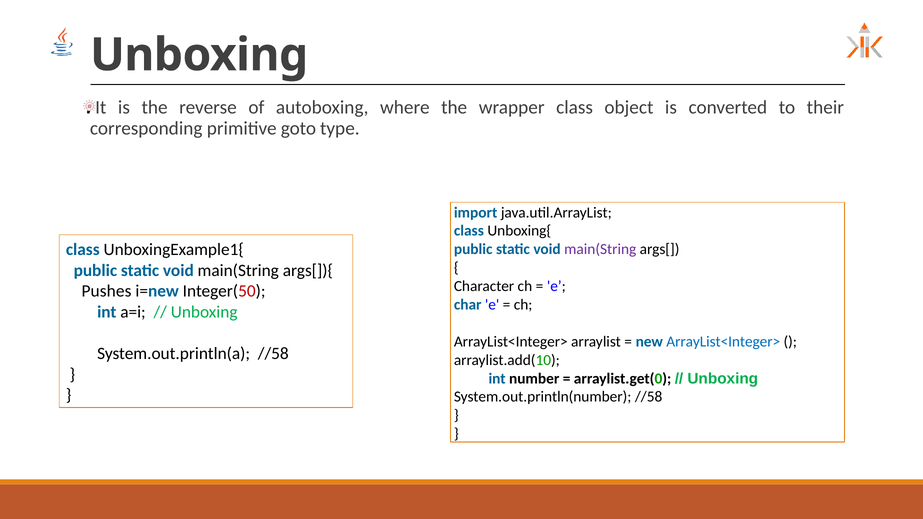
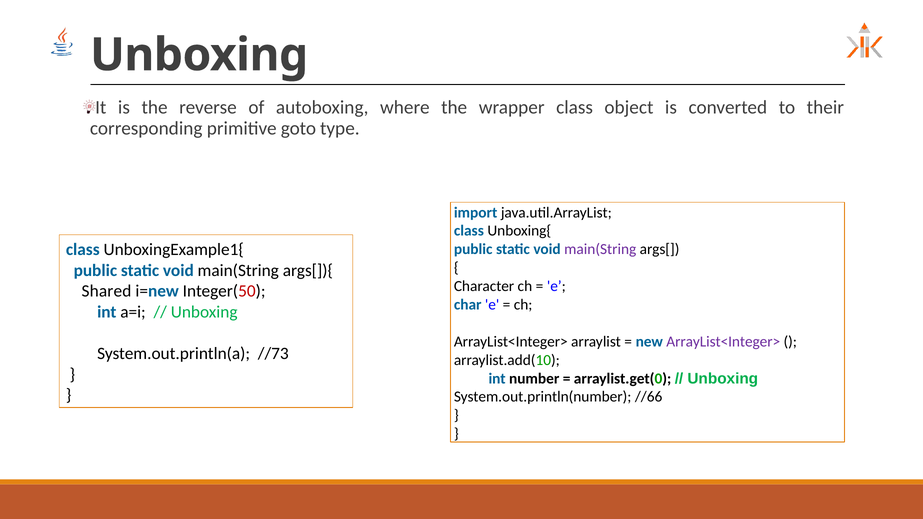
Pushes: Pushes -> Shared (106, 291)
ArrayList<Integer> colour: blue -> purple (723, 342)
System.out.println(a //58: //58 -> //73 (273, 354)
System.out.println(number //58: //58 -> //66 (649, 397)
